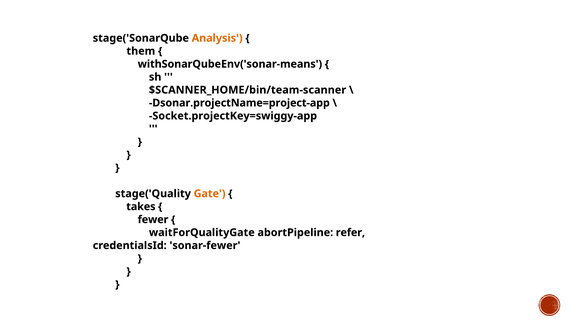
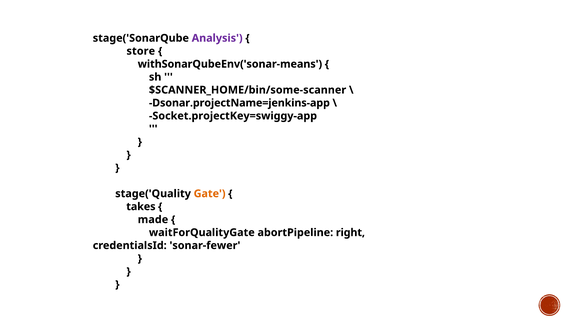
Analysis colour: orange -> purple (217, 38)
them: them -> store (141, 51)
$SCANNER_HOME/bin/team-scanner: $SCANNER_HOME/bin/team-scanner -> $SCANNER_HOME/bin/some-scanner (248, 90)
Dsonar.projectName=project-app: Dsonar.projectName=project-app -> Dsonar.projectName=jenkins-app (239, 103)
fewer: fewer -> made (153, 220)
refer: refer -> right (350, 233)
